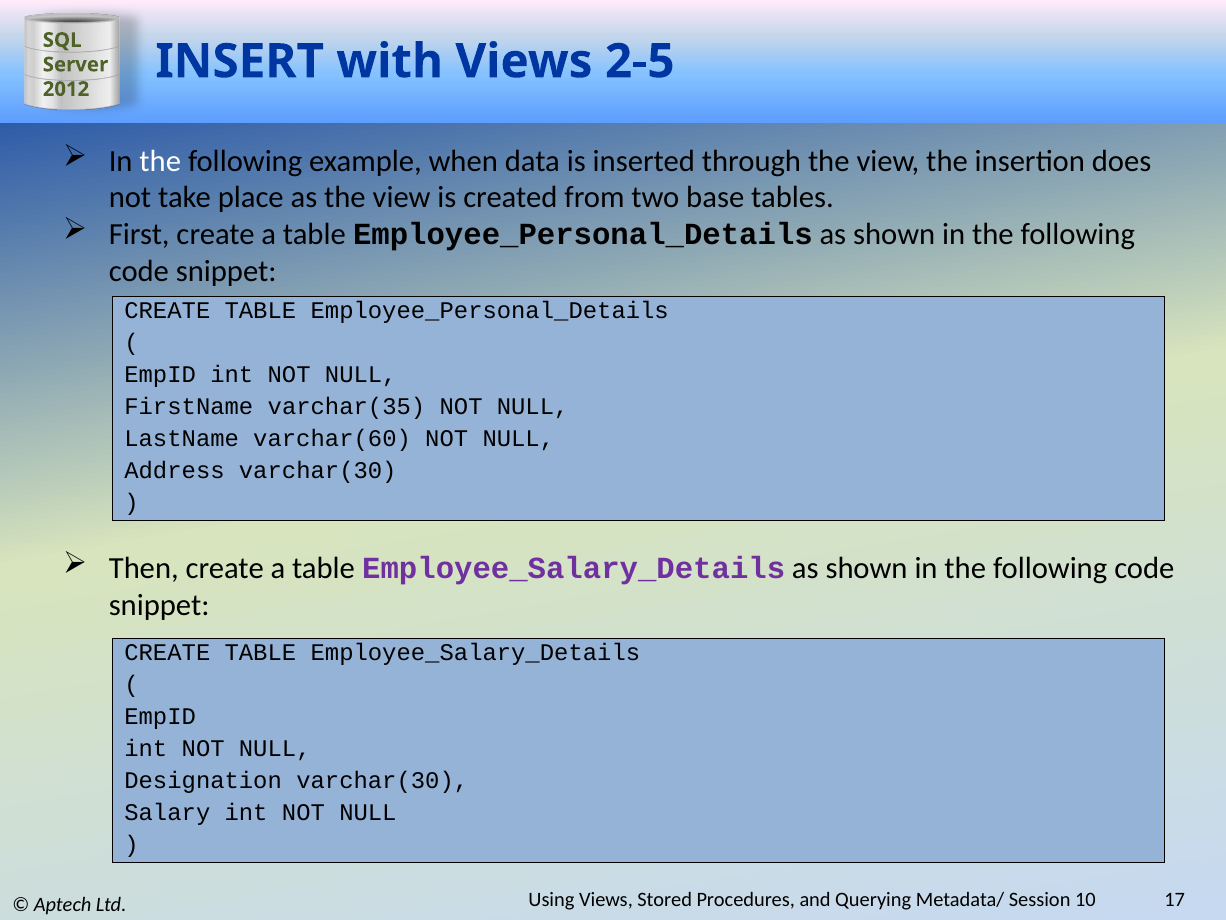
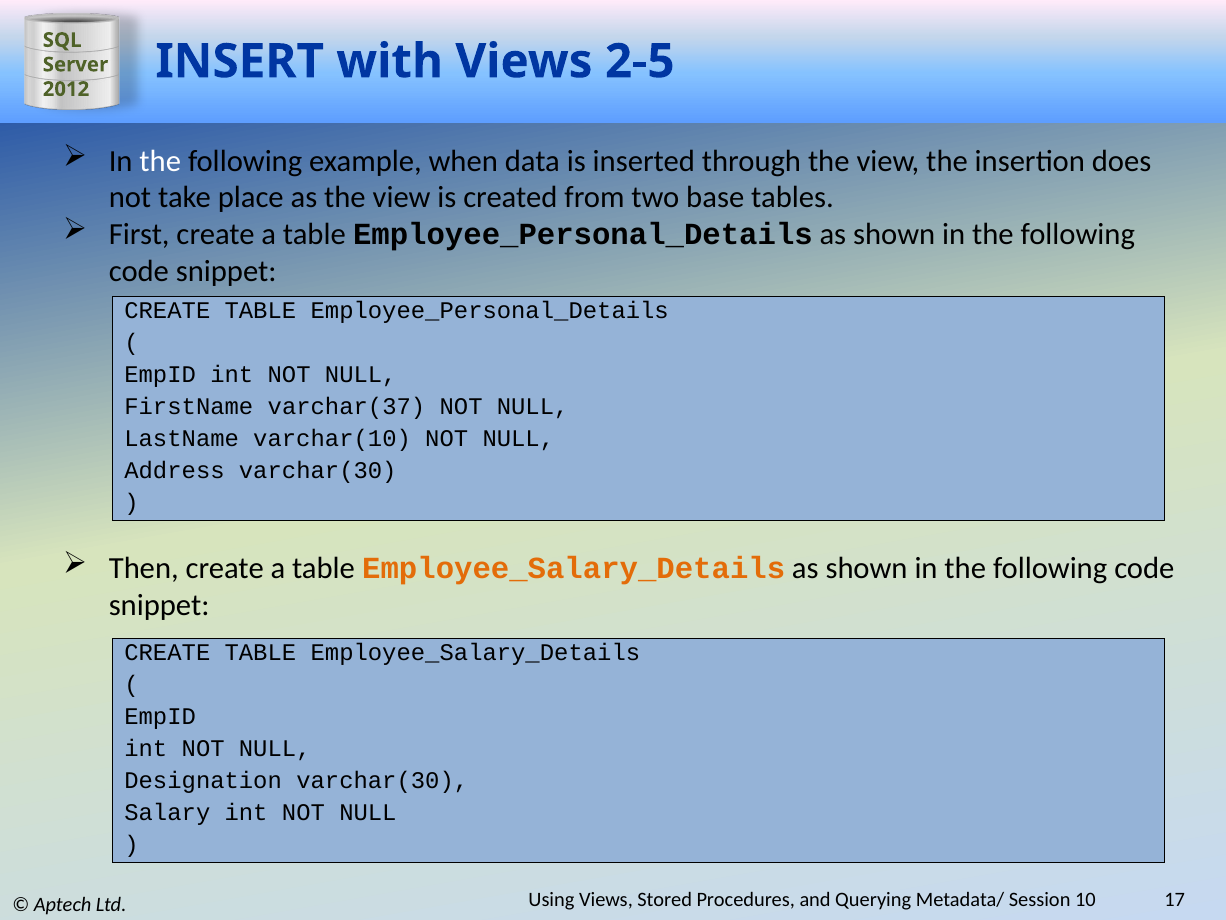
varchar(35: varchar(35 -> varchar(37 (346, 406)
varchar(60: varchar(60 -> varchar(10 (332, 438)
Employee_Salary_Details colour: purple -> orange (574, 568)
